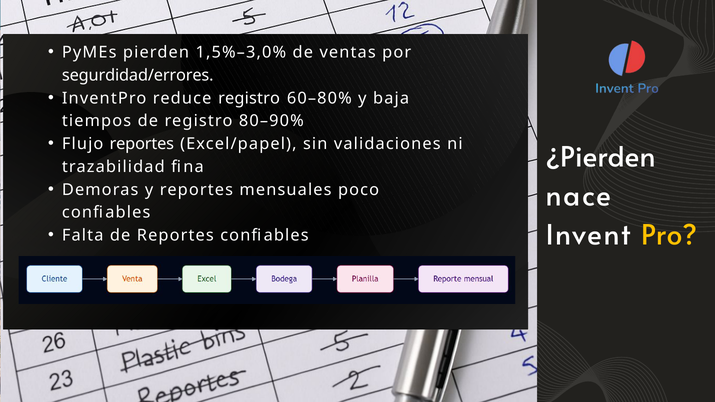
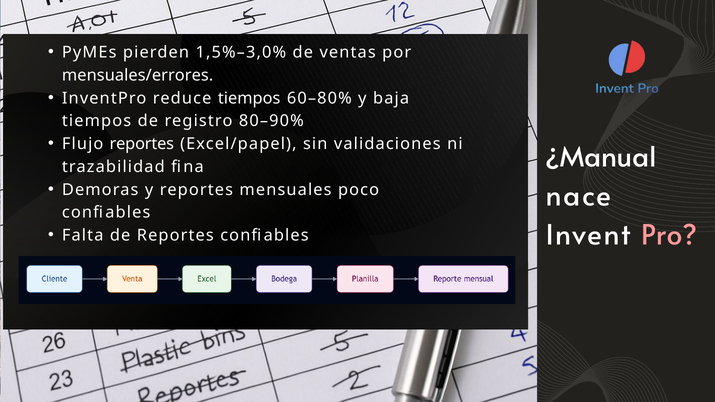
segurdidad/errores: segurdidad/errores -> mensuales/errores (138, 75)
reduce registro: registro -> tiempos (249, 98)
¿Pierden: ¿Pierden -> ¿Manual (601, 158)
Pro colour: yellow -> pink (669, 236)
